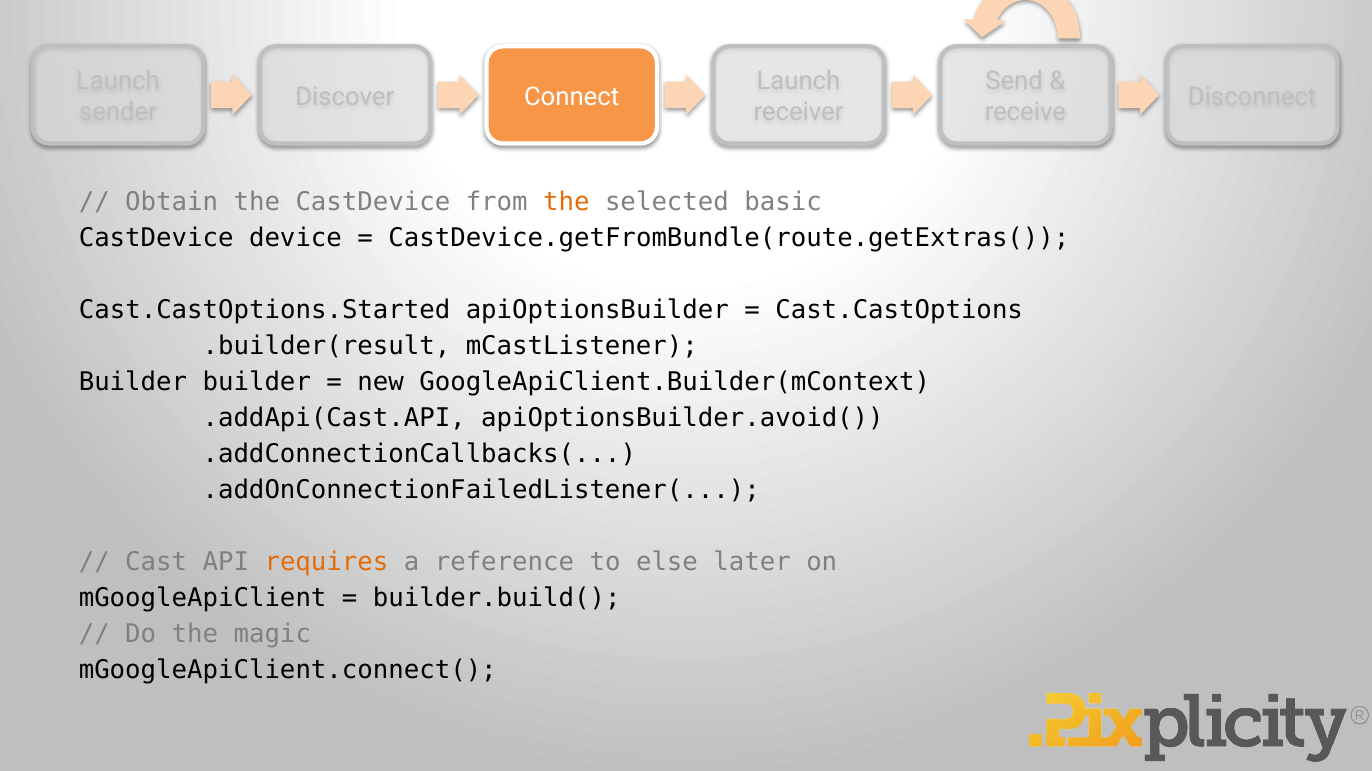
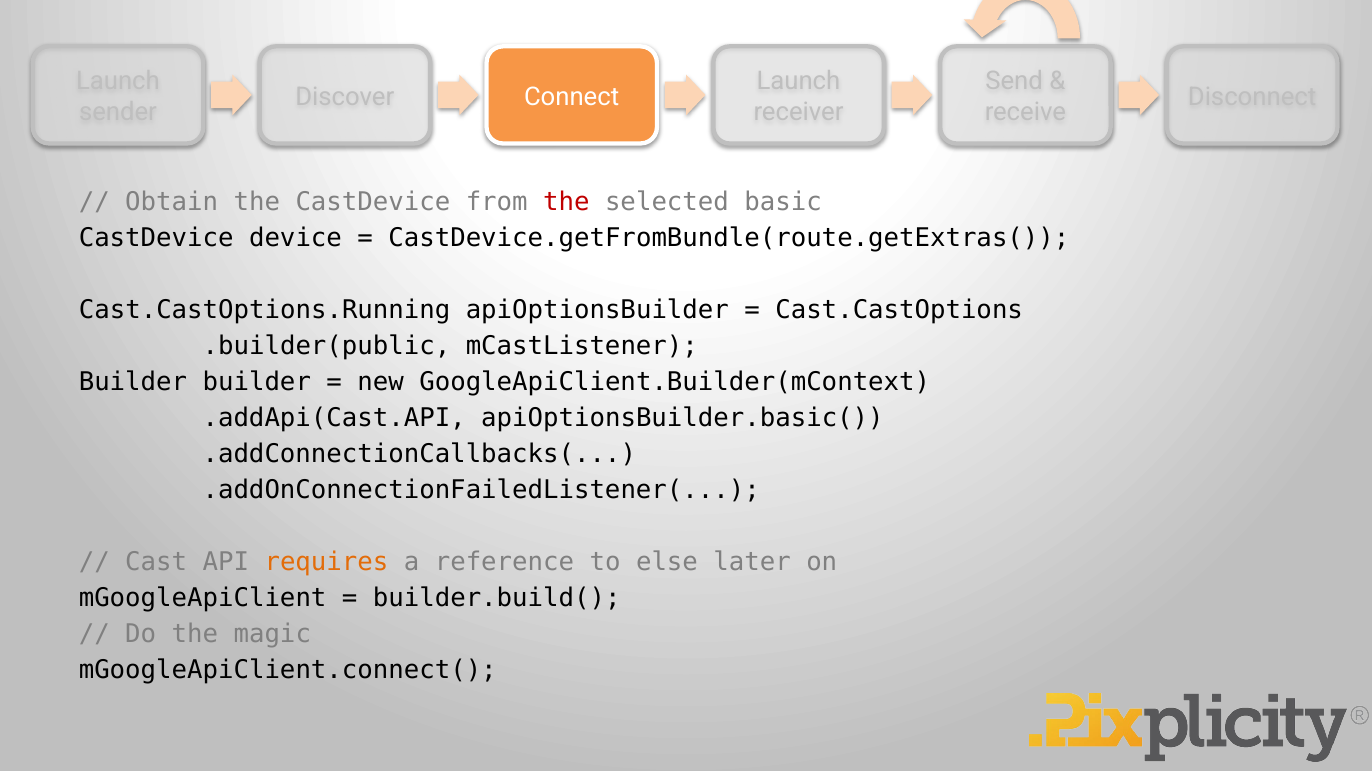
the colour: orange -> red (566, 202)
Cast.CastOptions.Started: Cast.CastOptions.Started -> Cast.CastOptions.Running (265, 310)
.builder(result: .builder(result -> .builder(public (326, 347)
apiOptionsBuilder.avoid(: apiOptionsBuilder.avoid( -> apiOptionsBuilder.basic( (682, 419)
